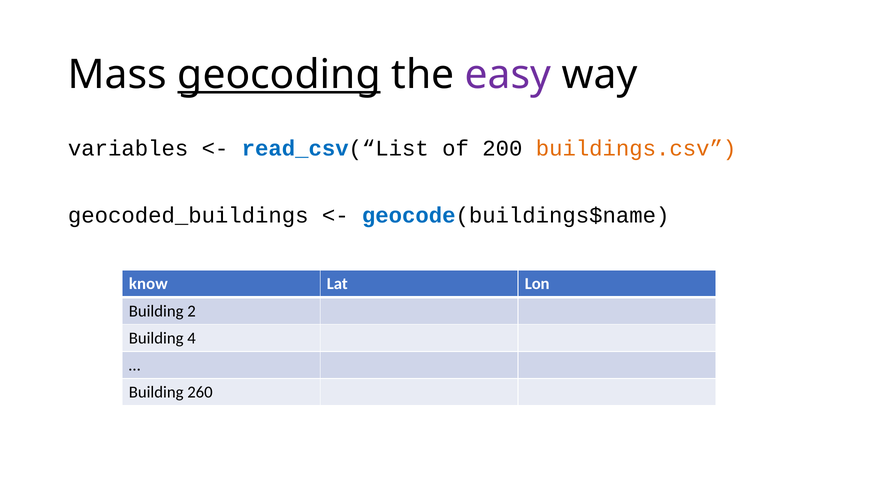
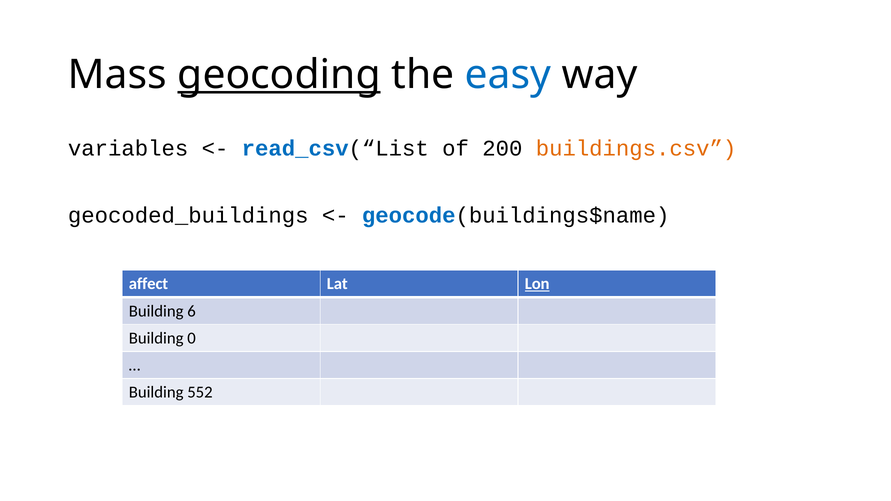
easy colour: purple -> blue (508, 75)
know: know -> affect (148, 284)
Lon underline: none -> present (537, 284)
2: 2 -> 6 (192, 311)
4: 4 -> 0 (192, 338)
260: 260 -> 552 (200, 392)
